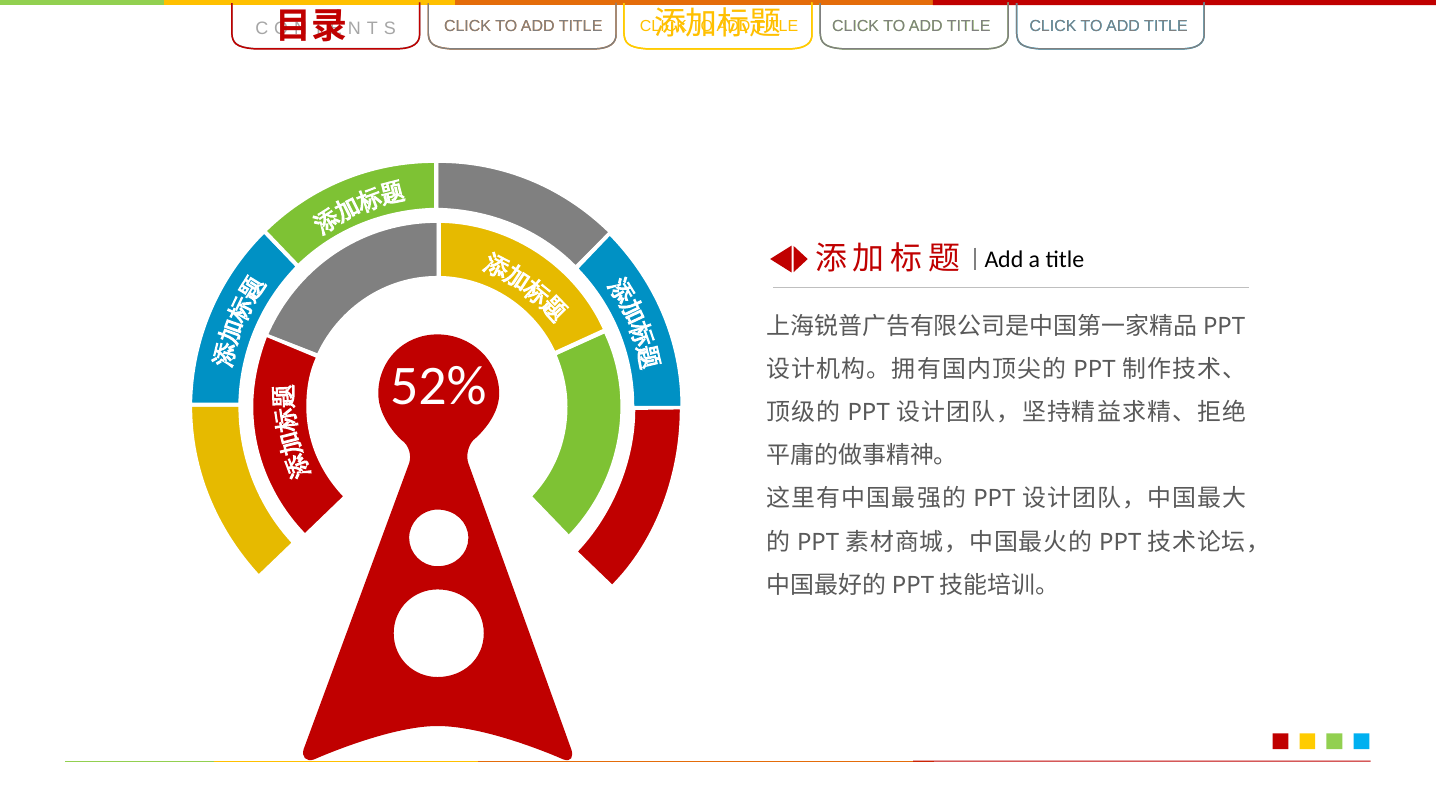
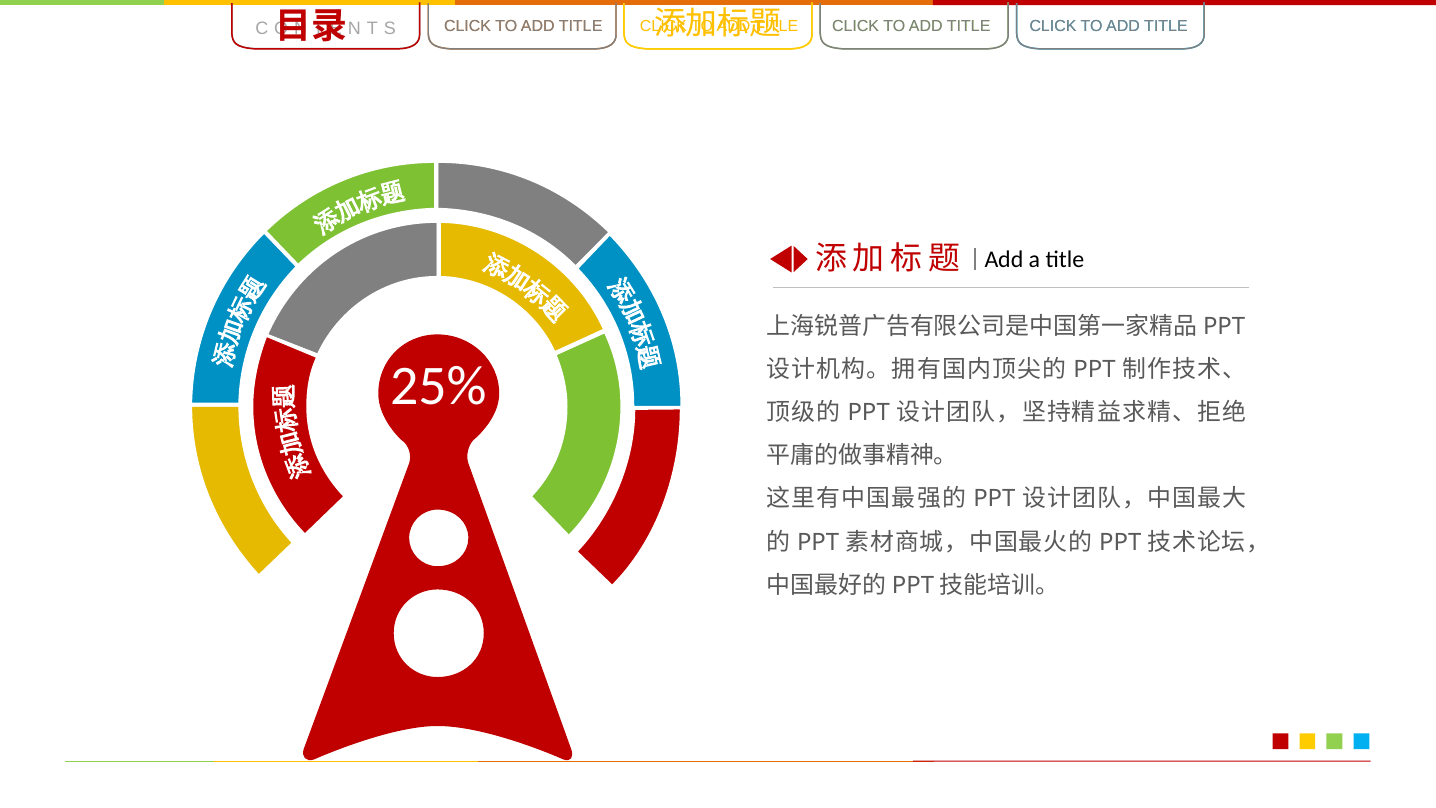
52%: 52% -> 25% (438, 386)
